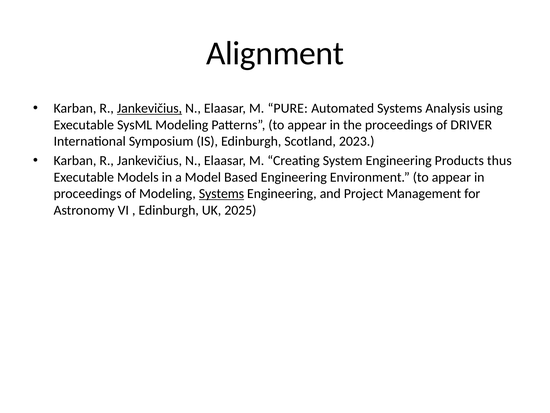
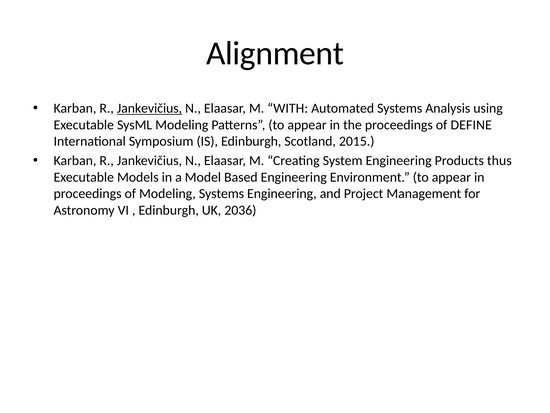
PURE: PURE -> WITH (288, 108)
DRIVER: DRIVER -> DEFINE (471, 125)
2023: 2023 -> 2015 (357, 141)
Systems underline: present -> none (221, 193)
2025: 2025 -> 2036 (240, 210)
